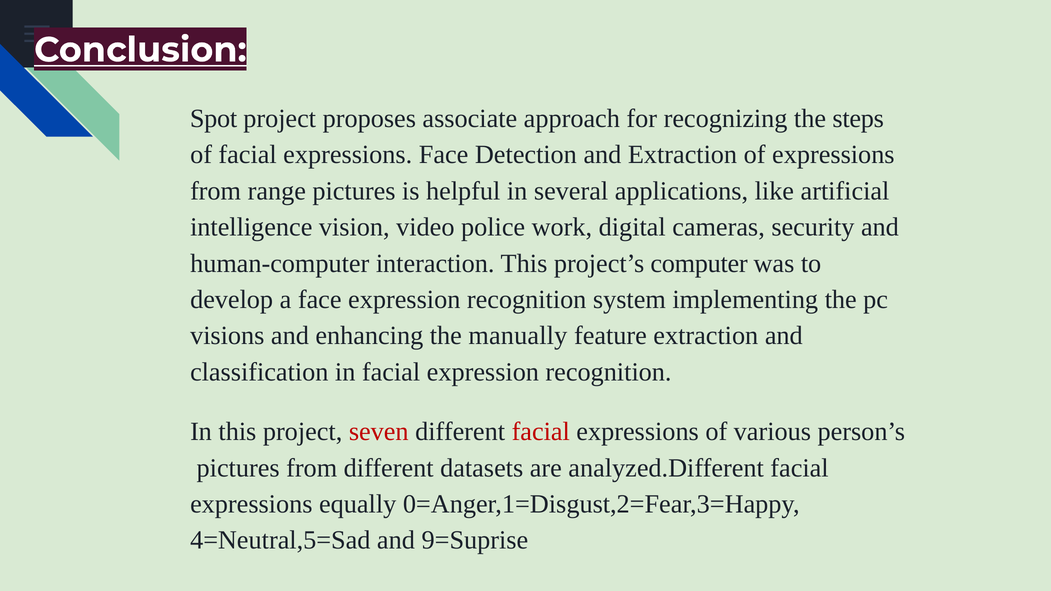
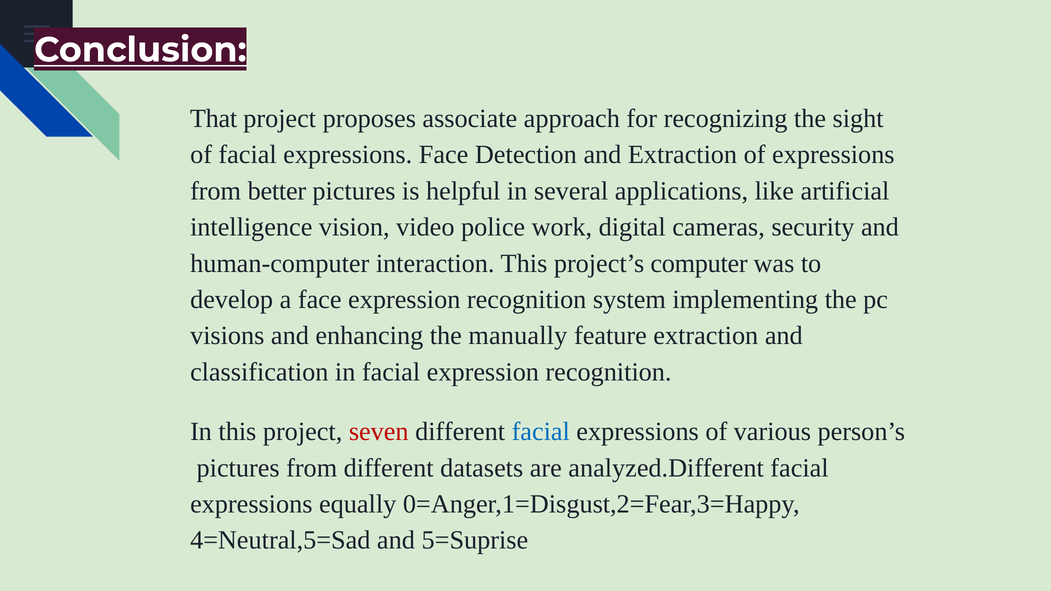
Spot: Spot -> That (214, 118)
steps: steps -> sight (858, 118)
range: range -> better (277, 191)
facial colour: red -> blue (541, 432)
9=Suprise: 9=Suprise -> 5=Suprise (475, 540)
